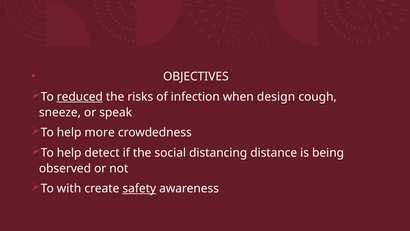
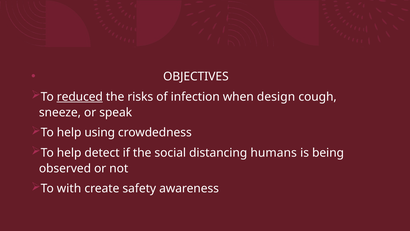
more: more -> using (100, 132)
distance: distance -> humans (274, 153)
safety underline: present -> none (139, 188)
